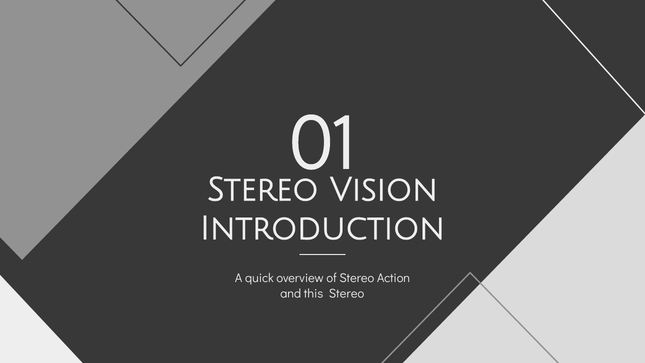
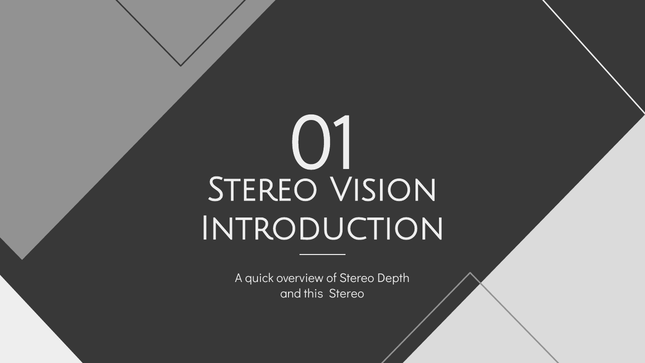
Action: Action -> Depth (393, 278)
